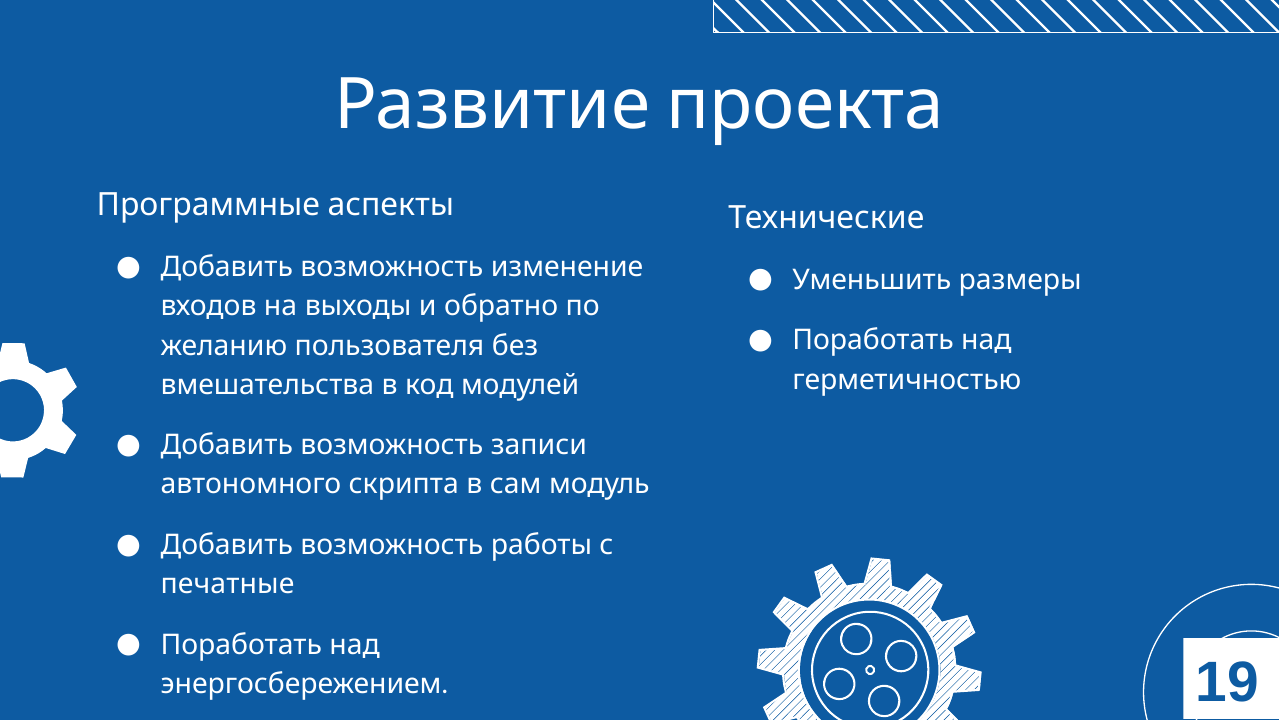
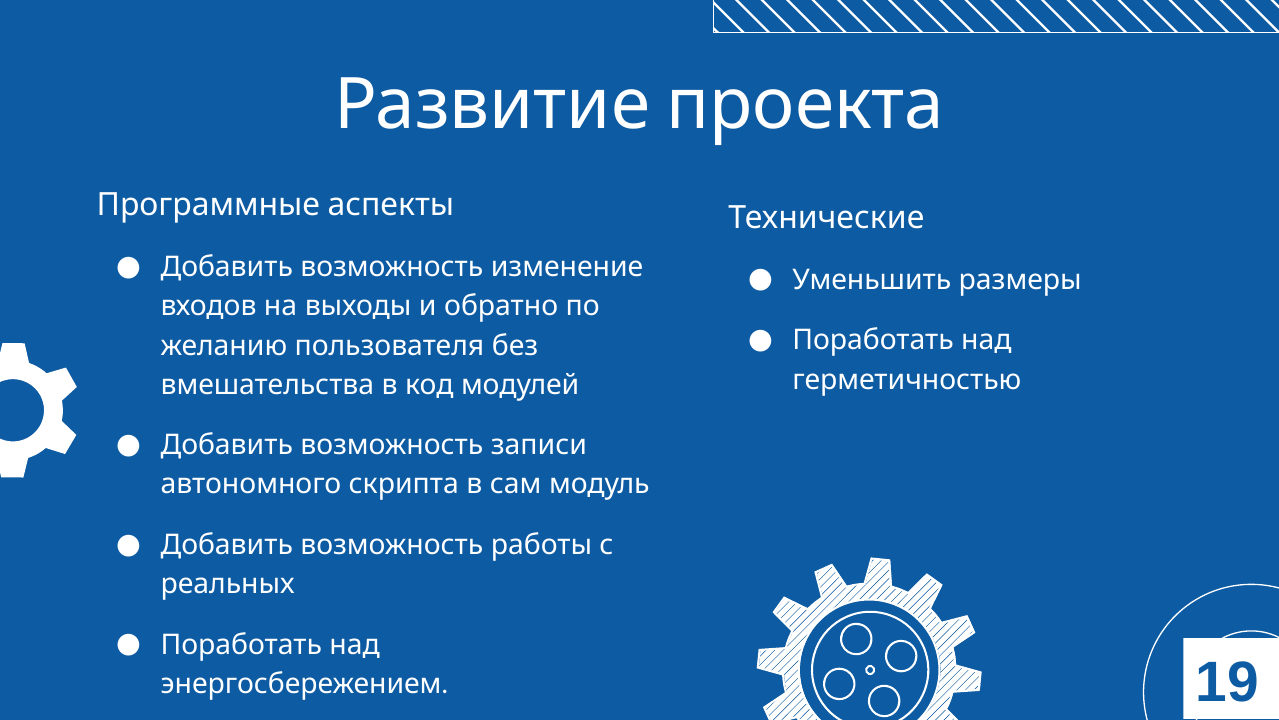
печатные: печатные -> реальных (228, 584)
